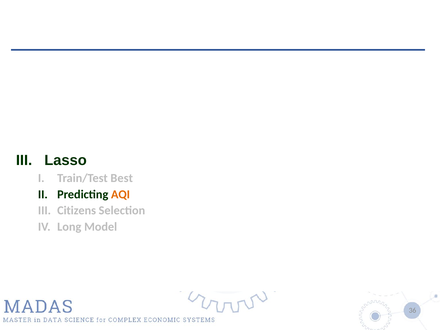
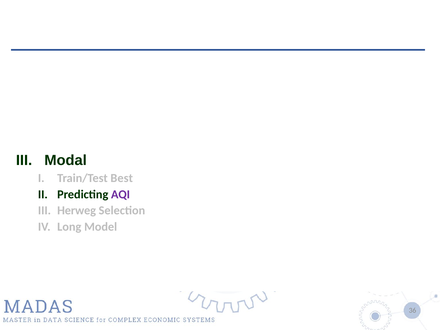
Lasso: Lasso -> Modal (66, 160)
AQI colour: orange -> purple (121, 194)
Citizens: Citizens -> Herweg (77, 211)
